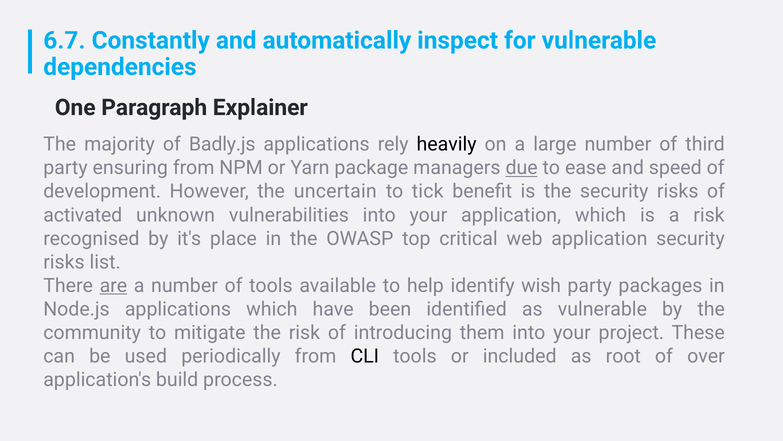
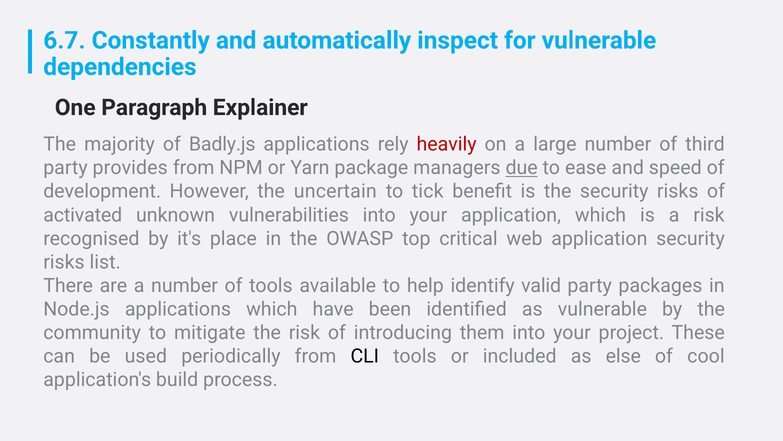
heavily colour: black -> red (447, 144)
ensuring: ensuring -> provides (130, 168)
are underline: present -> none (113, 285)
wish: wish -> valid (541, 285)
root: root -> else (623, 356)
over: over -> cool (706, 356)
